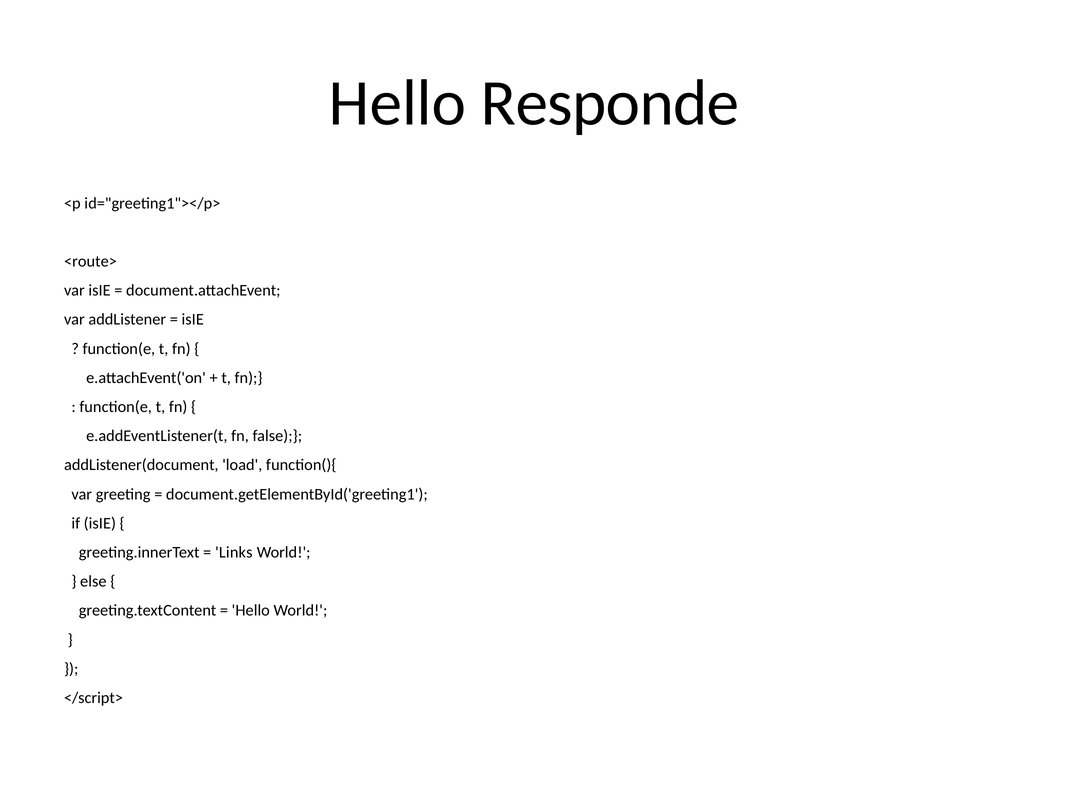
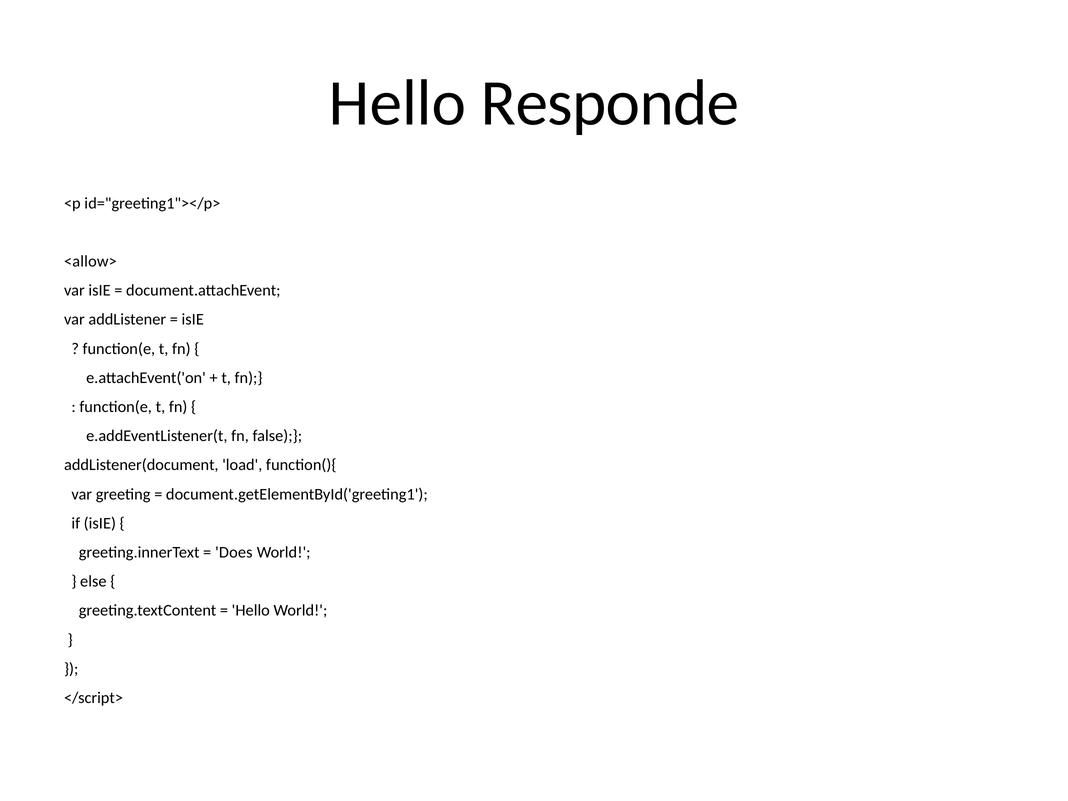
<route>: <route> -> <allow> (90, 261)
Links: Links -> Does (234, 552)
